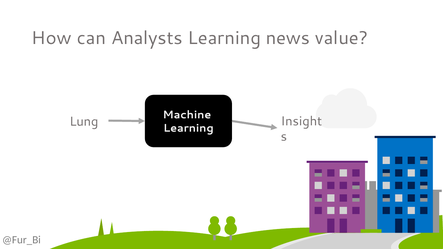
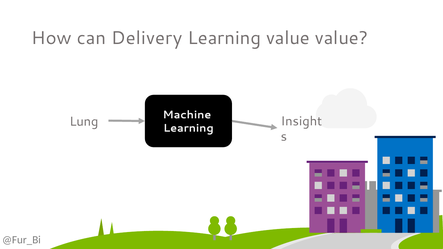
Analysts: Analysts -> Delivery (147, 38)
Learning news: news -> value (288, 38)
